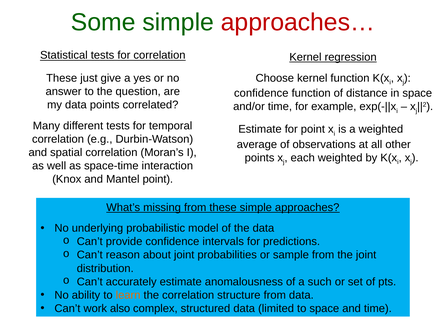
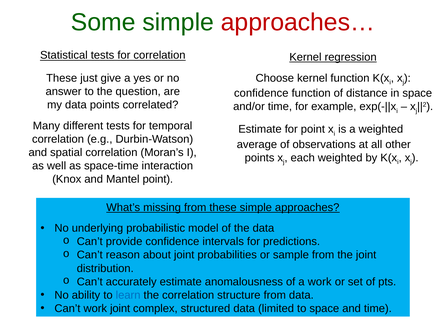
a such: such -> work (320, 282)
learn colour: orange -> blue (128, 296)
work also: also -> joint (120, 309)
